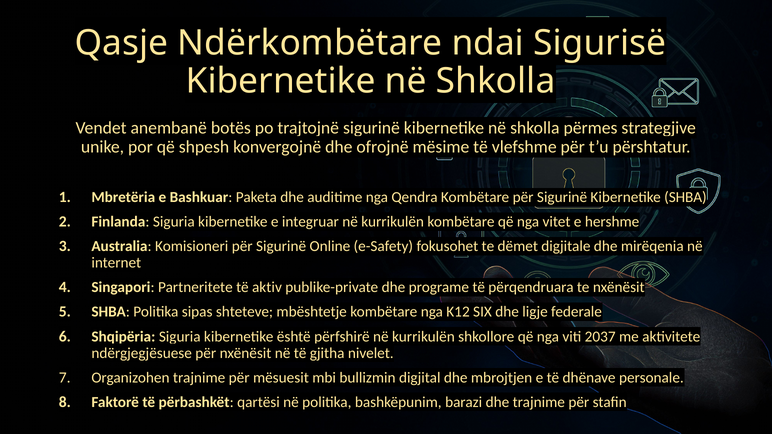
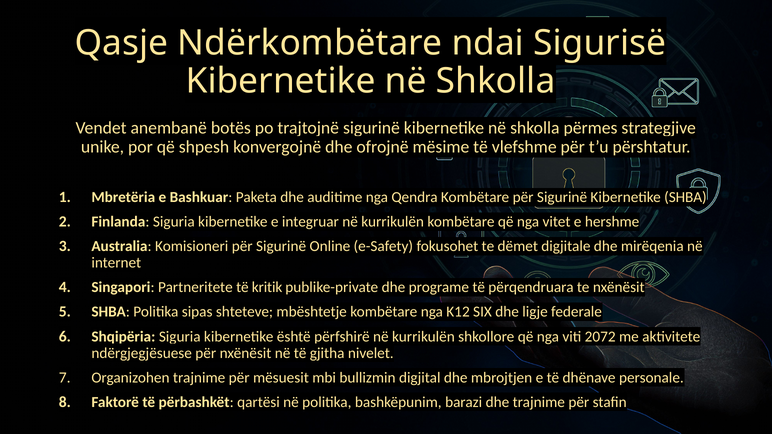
aktiv: aktiv -> kritik (267, 288)
2037: 2037 -> 2072 (600, 337)
